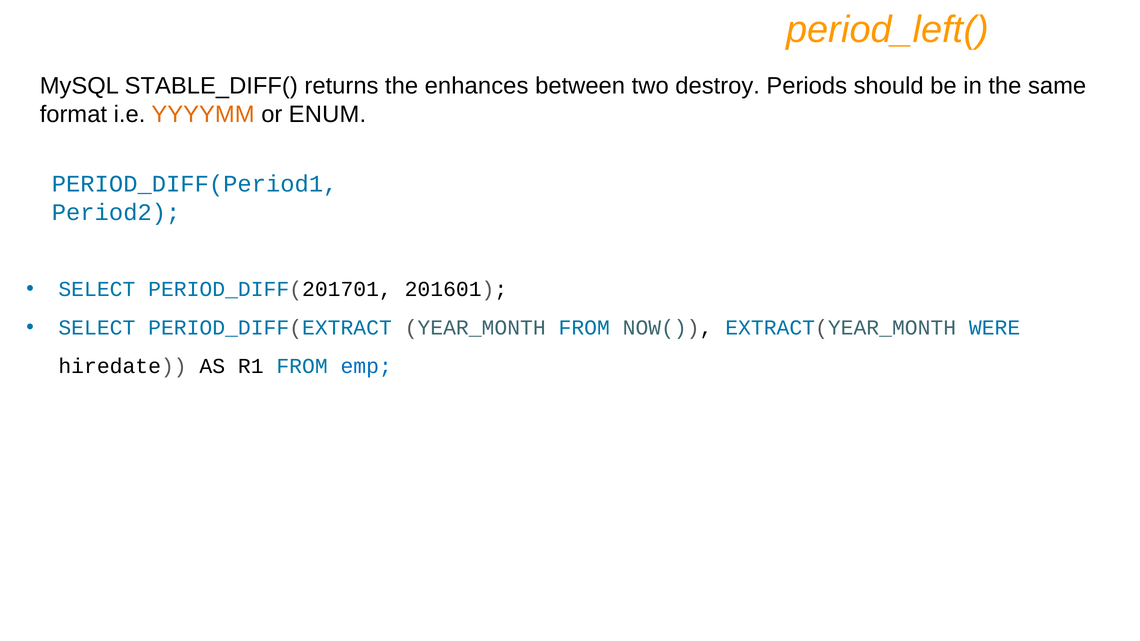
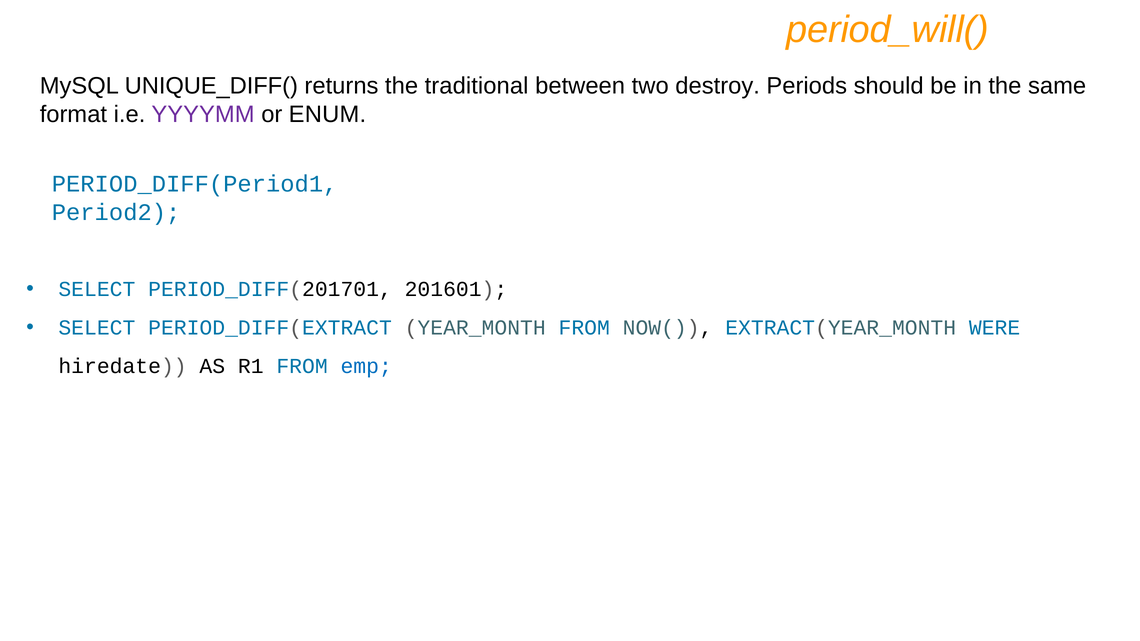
period_left(: period_left( -> period_will( (888, 30)
STABLE_DIFF(: STABLE_DIFF( -> UNIQUE_DIFF( (211, 86)
enhances: enhances -> traditional (477, 86)
YYYYMM colour: orange -> purple (203, 114)
